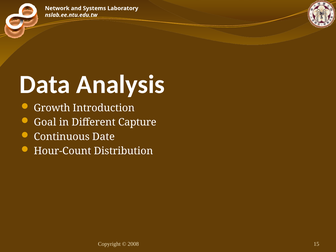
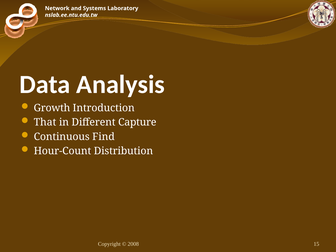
Goal: Goal -> That (45, 122)
Date: Date -> Find (103, 137)
